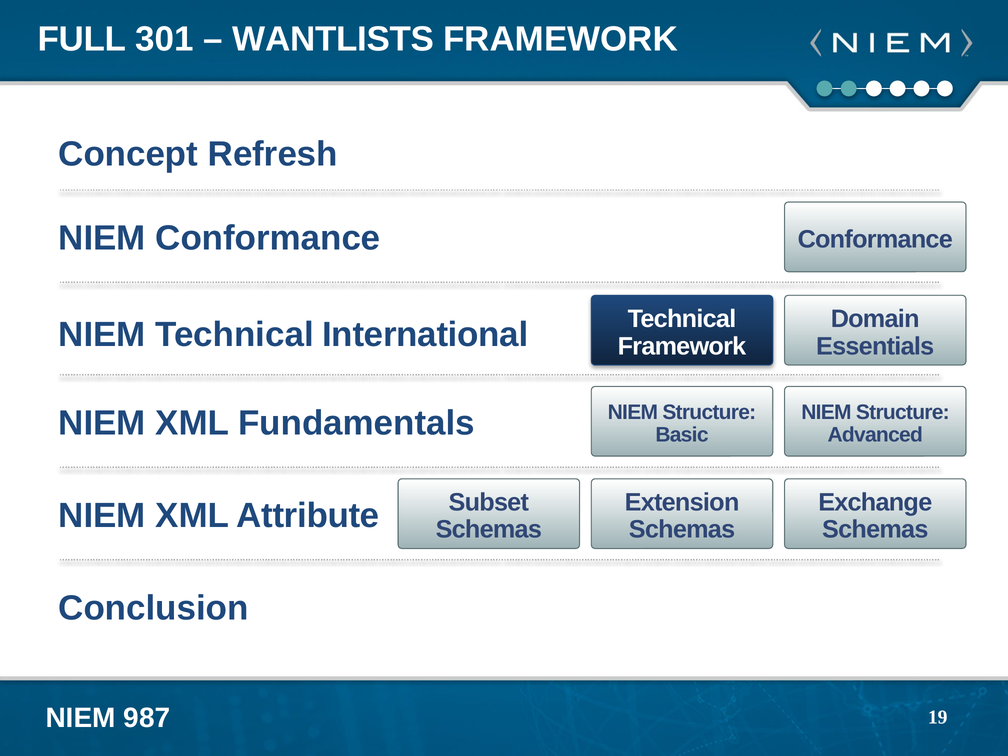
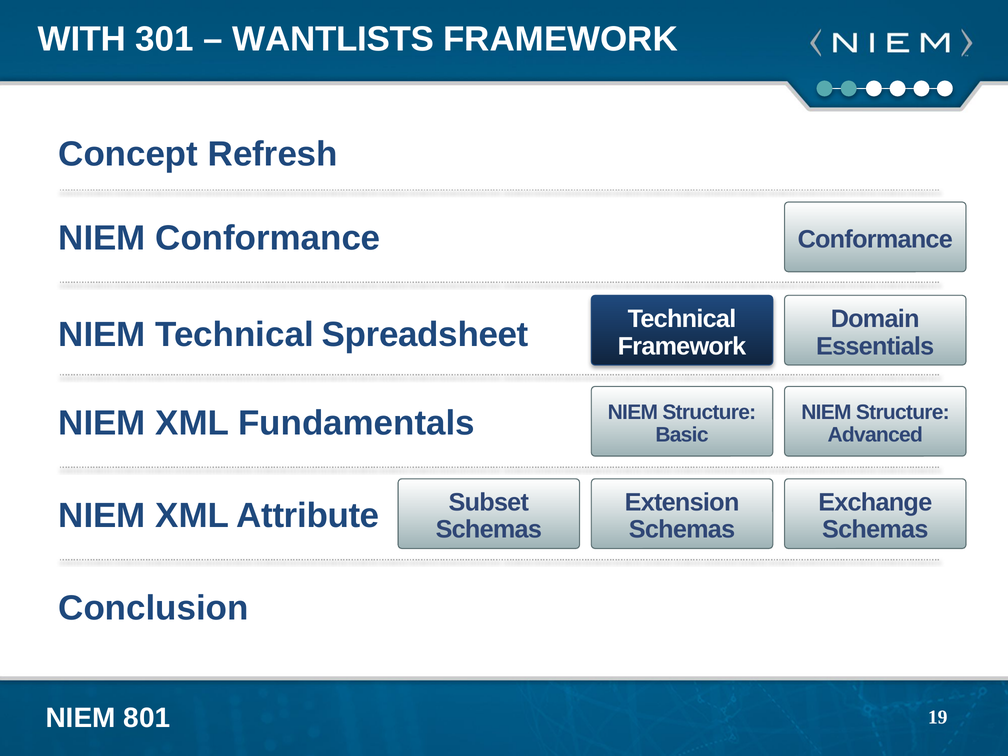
FULL: FULL -> WITH (82, 39)
International: International -> Spreadsheet (425, 335)
987: 987 -> 801 (147, 718)
